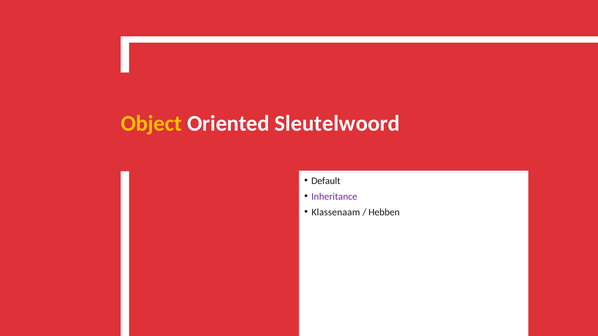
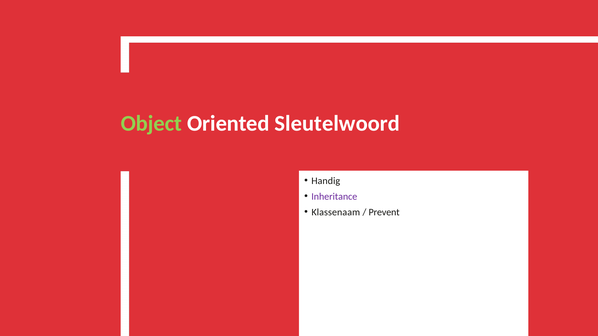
Object colour: yellow -> light green (151, 124)
Default: Default -> Handig (326, 181)
Hebben: Hebben -> Prevent (384, 212)
